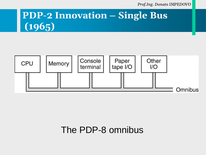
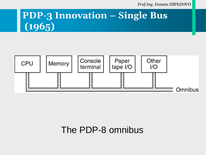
PDP-2: PDP-2 -> PDP-3 (37, 15)
